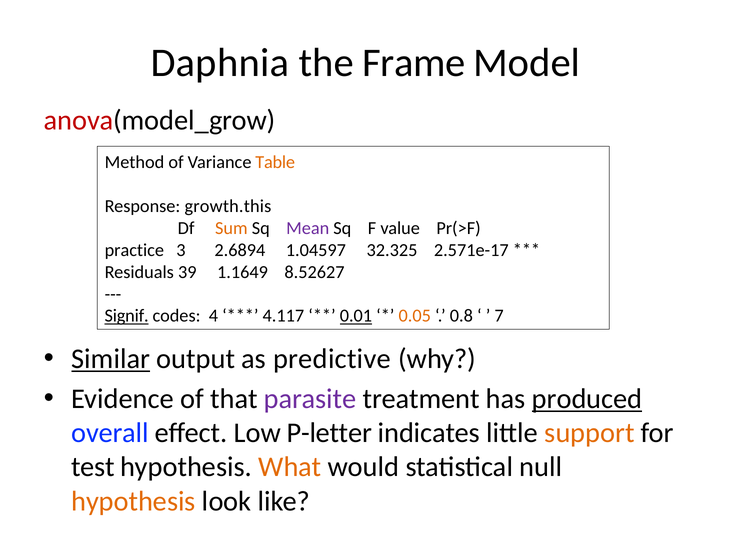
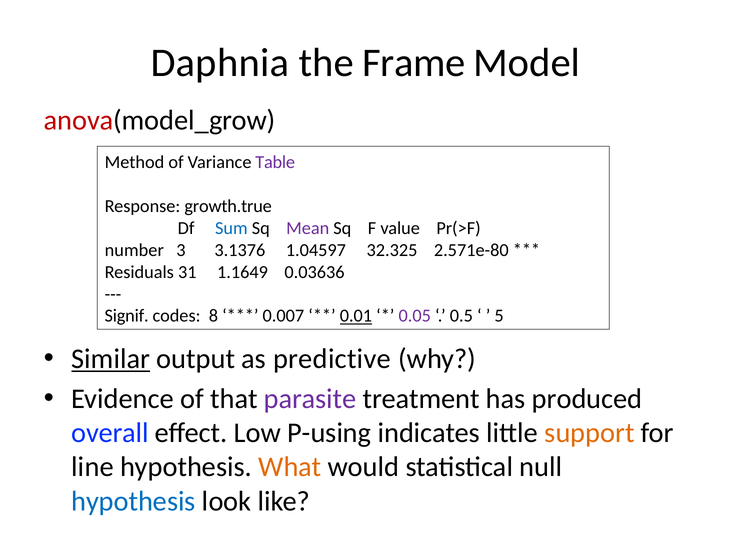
Table colour: orange -> purple (275, 162)
growth.this: growth.this -> growth.true (228, 206)
Sum colour: orange -> blue (231, 228)
practice: practice -> number (134, 250)
2.6894: 2.6894 -> 3.1376 (240, 250)
2.571e-17: 2.571e-17 -> 2.571e-80 (471, 250)
39: 39 -> 31 (187, 272)
8.52627: 8.52627 -> 0.03636 (314, 272)
Signif underline: present -> none (127, 316)
4: 4 -> 8 (213, 316)
4.117: 4.117 -> 0.007 (283, 316)
0.05 colour: orange -> purple (415, 316)
0.8: 0.8 -> 0.5 (461, 316)
7: 7 -> 5 (499, 316)
produced underline: present -> none (587, 398)
P-letter: P-letter -> P-using (329, 432)
test: test -> line (93, 466)
hypothesis colour: orange -> blue (133, 500)
